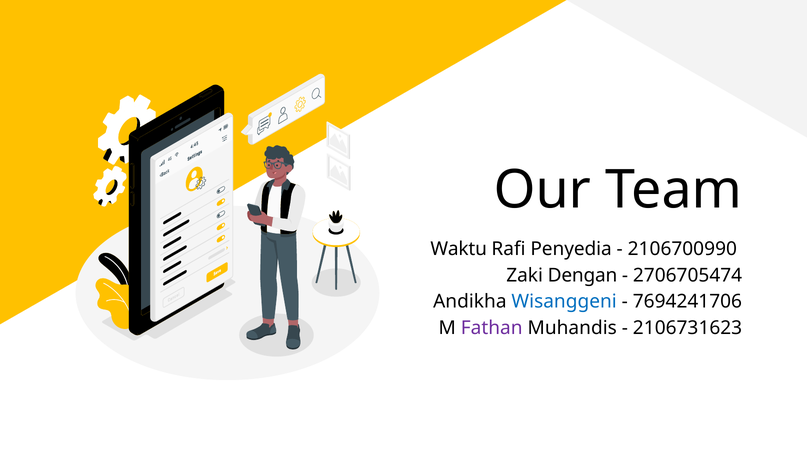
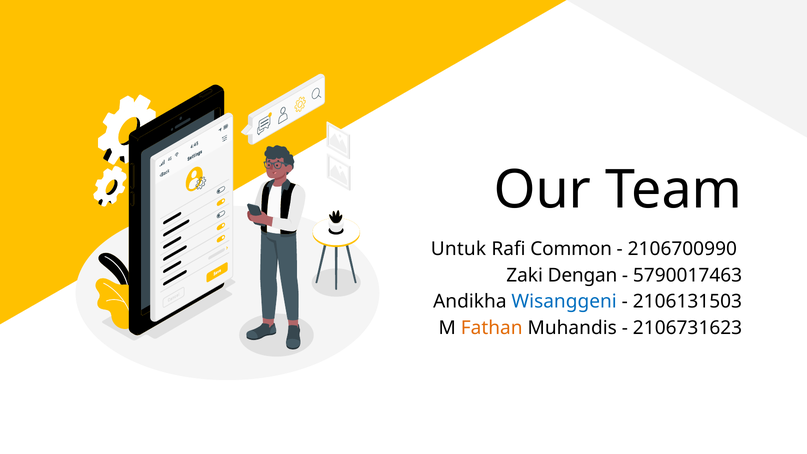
Waktu: Waktu -> Untuk (458, 249)
Penyedia: Penyedia -> Common (571, 249)
2706705474: 2706705474 -> 5790017463 (688, 275)
7694241706: 7694241706 -> 2106131503 (687, 302)
Fathan colour: purple -> orange (492, 328)
